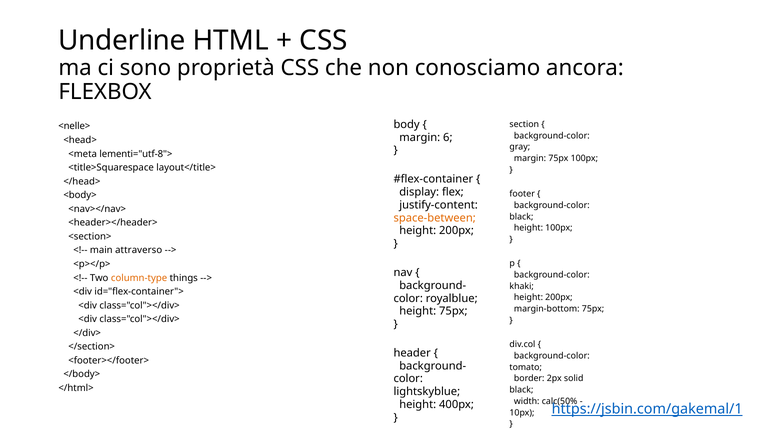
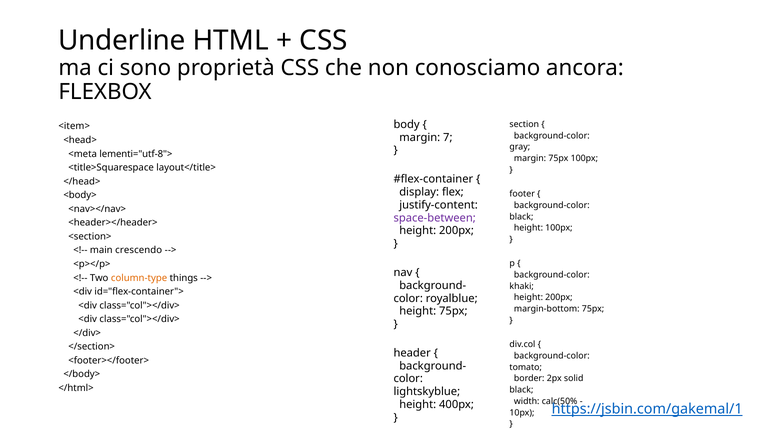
<nelle>: <nelle> -> <item> (74, 126)
6: 6 -> 7 (448, 137)
space-between colour: orange -> purple (435, 218)
attraverso: attraverso -> crescendo (139, 250)
